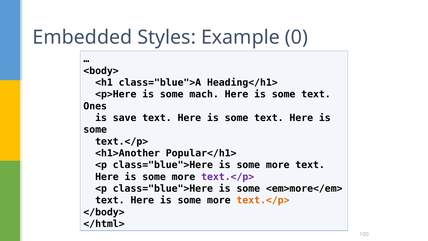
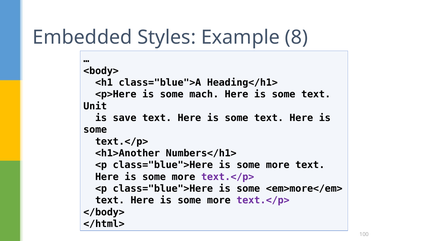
0: 0 -> 8 (296, 37)
Ones: Ones -> Unit (95, 106)
Popular</h1>: Popular</h1> -> Numbers</h1> (201, 153)
text.</p> colour: orange -> purple (263, 200)
